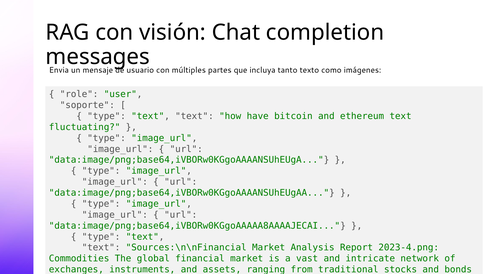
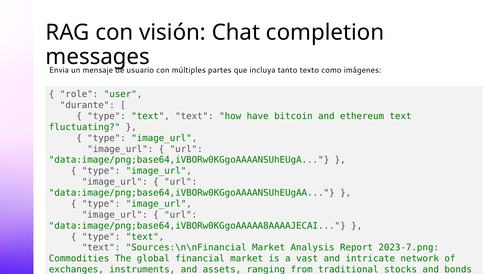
soporte: soporte -> durante (87, 105)
2023-4.png: 2023-4.png -> 2023-7.png (409, 248)
